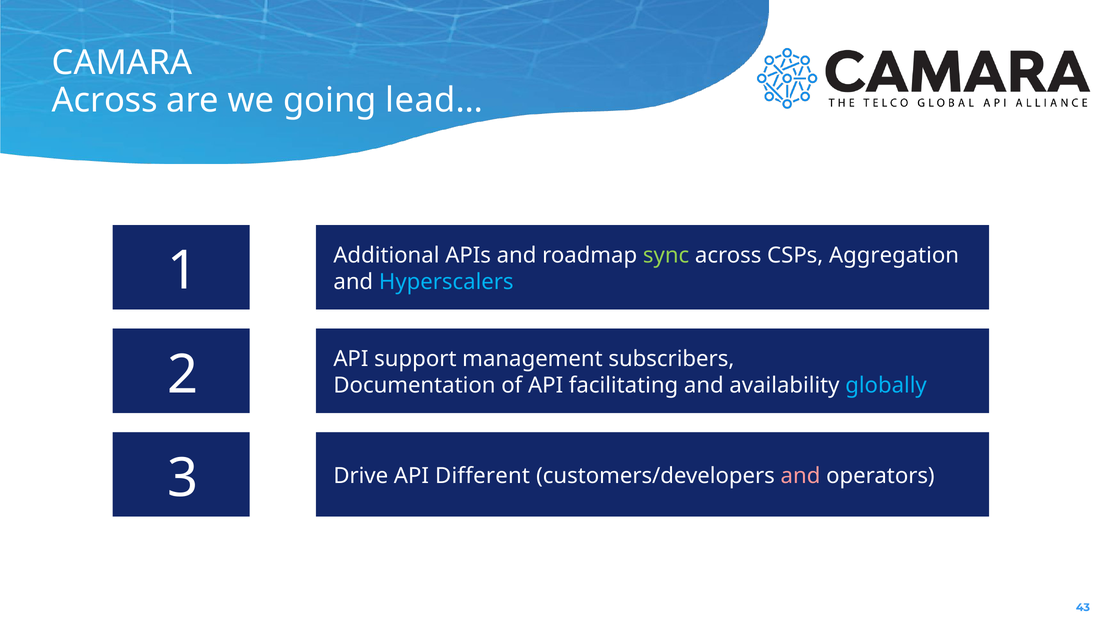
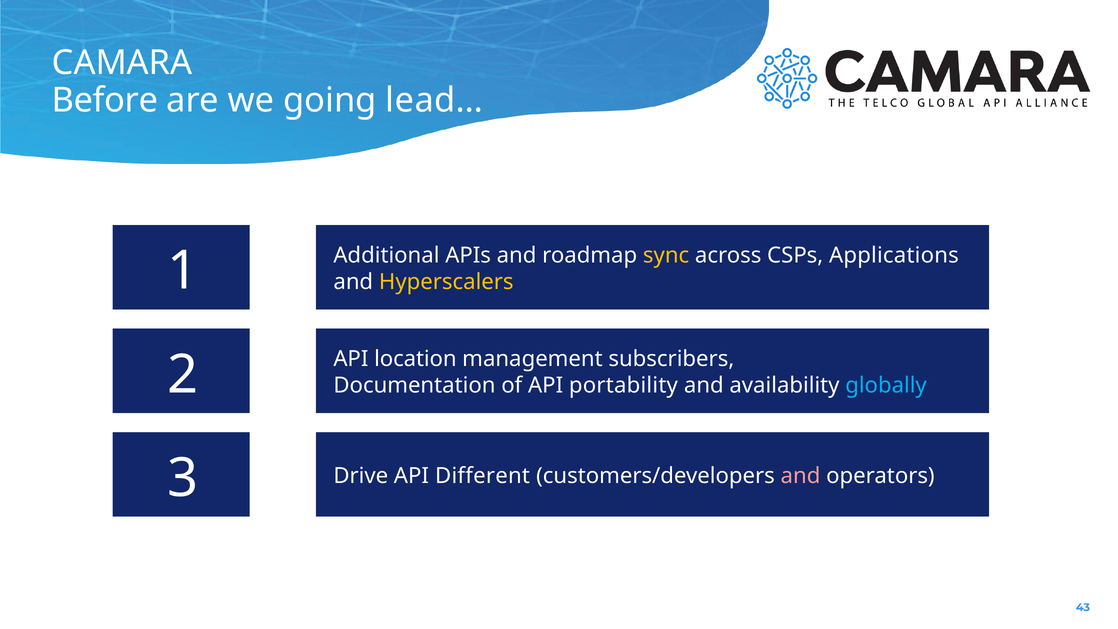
Across: Across -> Before (105, 100)
sync colour: light green -> yellow (666, 256)
Aggregation: Aggregation -> Applications (894, 256)
Hyperscalers colour: light blue -> yellow (446, 282)
support: support -> location (415, 359)
facilitating: facilitating -> portability (623, 386)
